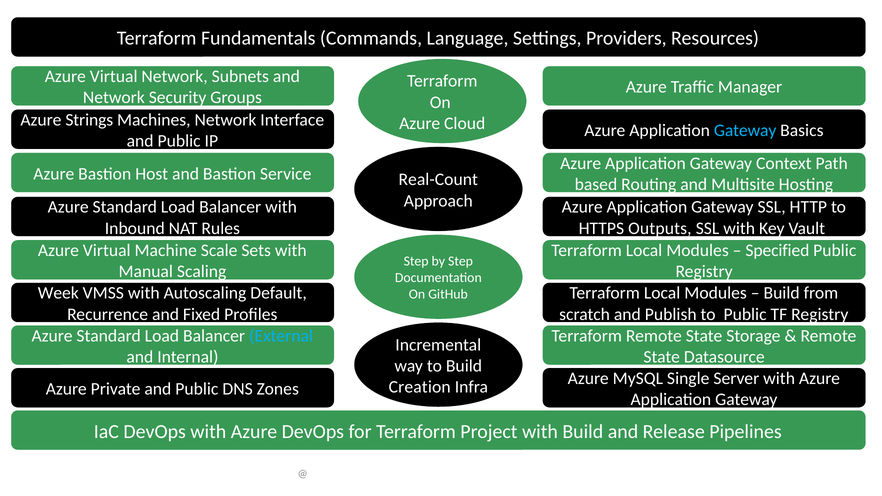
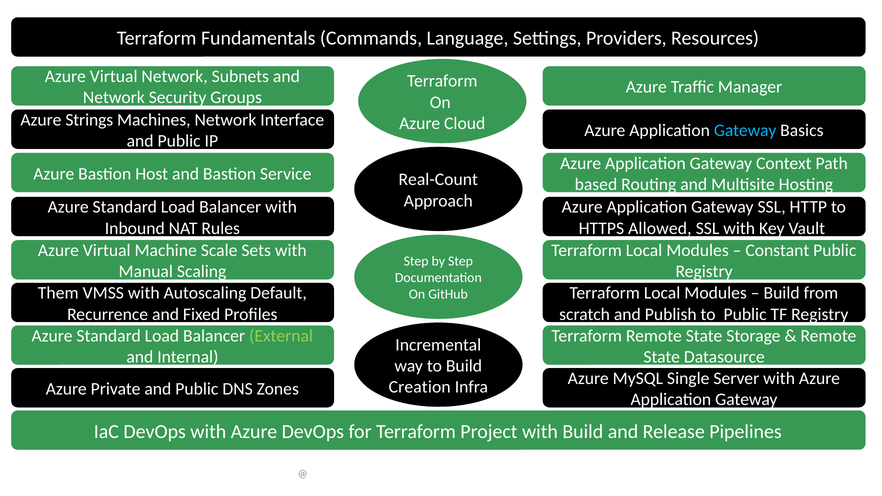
Outputs: Outputs -> Allowed (660, 228)
Specified: Specified -> Constant (777, 251)
Week: Week -> Them (58, 293)
External colour: light blue -> light green (281, 336)
